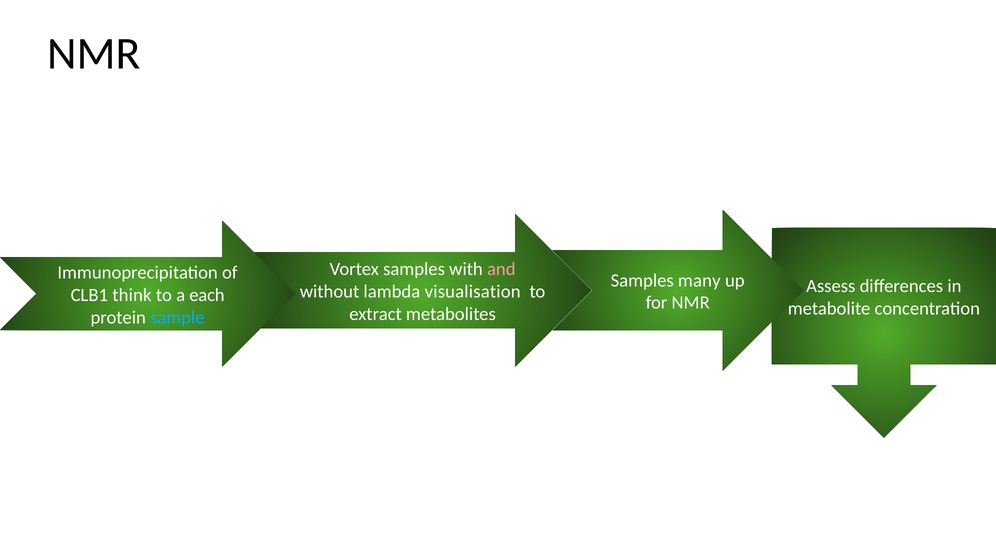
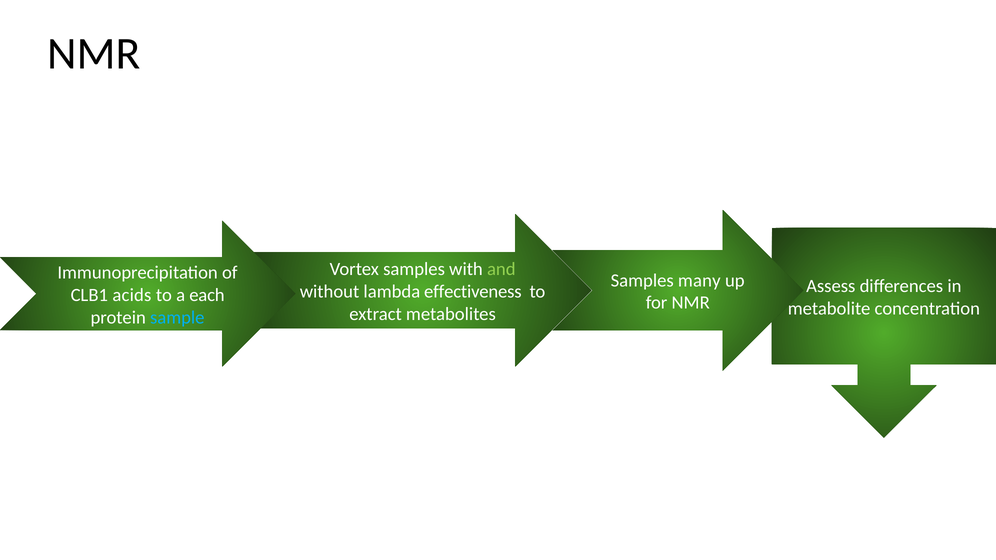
and colour: pink -> light green (501, 269)
visualisation: visualisation -> effectiveness (473, 292)
think: think -> acids (132, 295)
